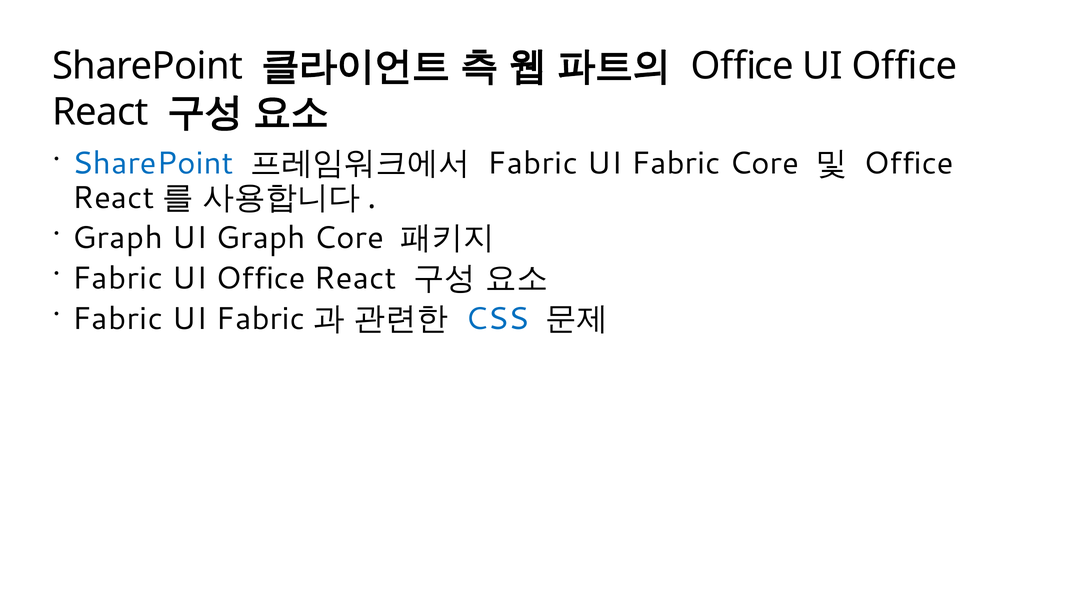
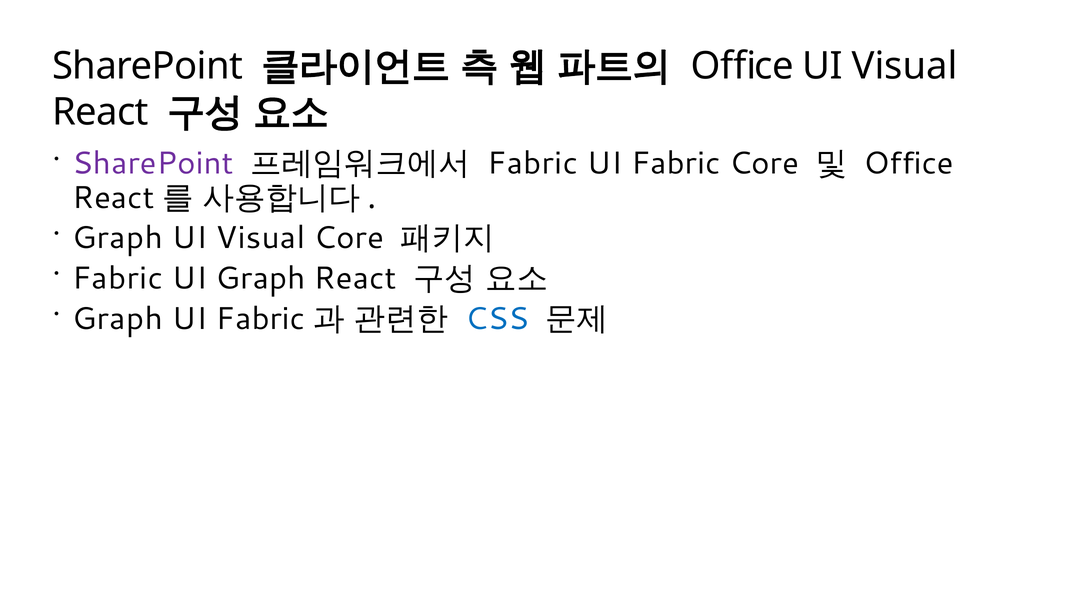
Office UI Office: Office -> Visual (905, 66)
SharePoint colour: blue -> purple (153, 163)
Graph: Graph -> Visual (261, 238)
Office: Office -> Graph (261, 278)
Fabric: Fabric -> Graph (118, 318)
